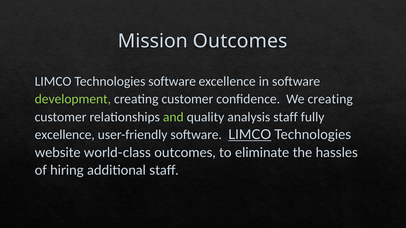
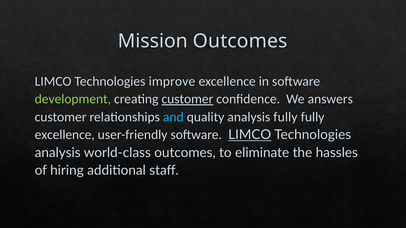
Technologies software: software -> improve (172, 81)
customer underline: none -> present (187, 99)
We creating: creating -> answers (330, 99)
and colour: light green -> light blue (173, 117)
analysis staff: staff -> fully (285, 117)
website: website -> analysis (58, 153)
